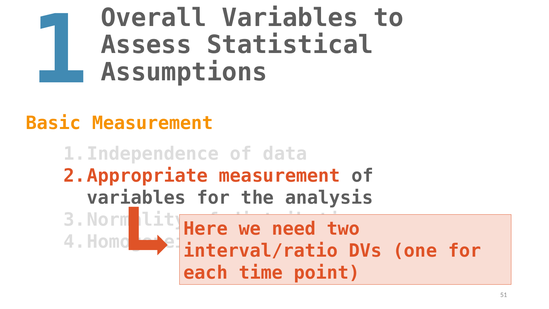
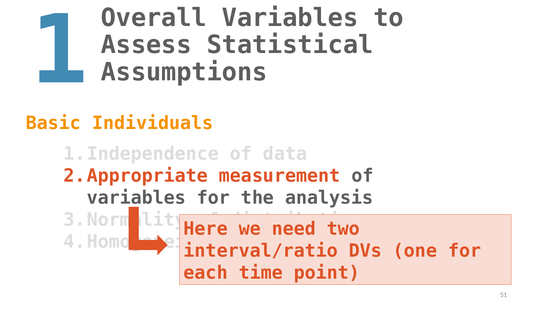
Basic Measurement: Measurement -> Individuals (153, 123)
